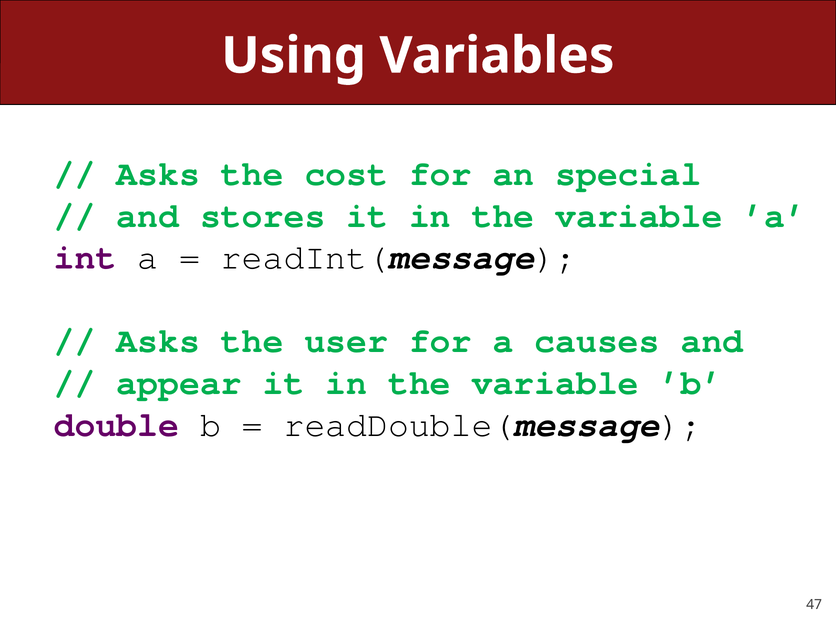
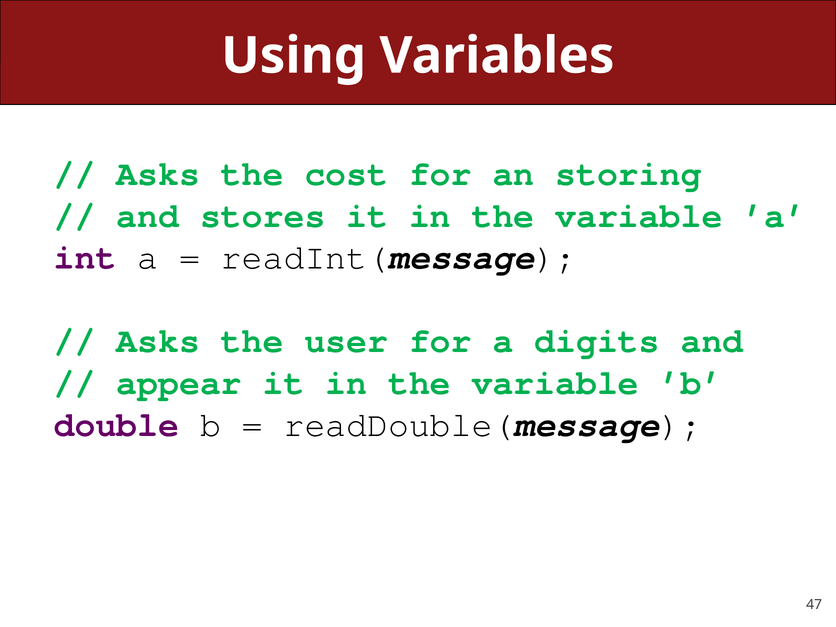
special: special -> storing (628, 174)
causes: causes -> digits (597, 341)
